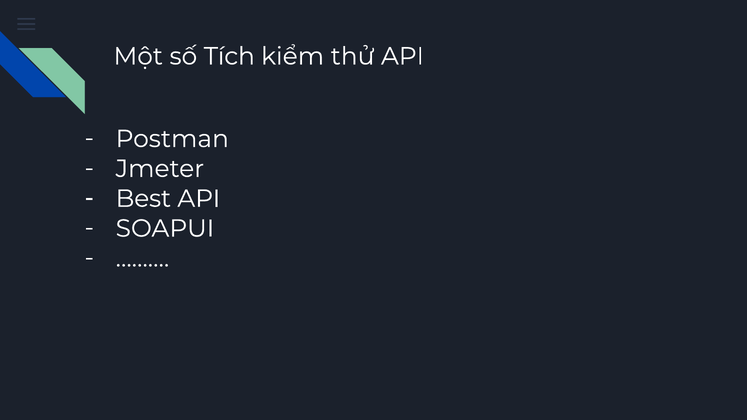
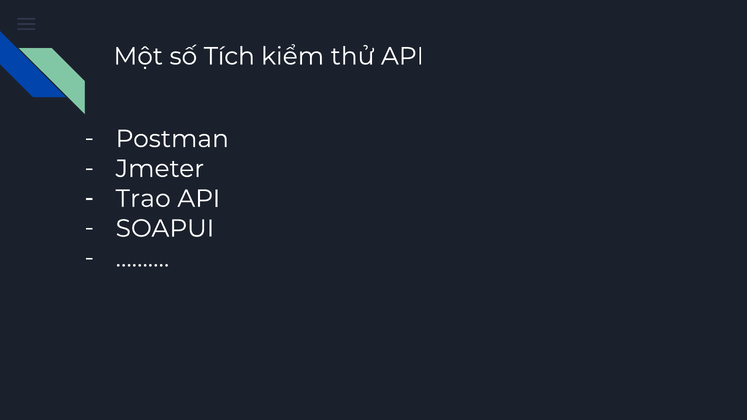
Best: Best -> Trao (143, 199)
